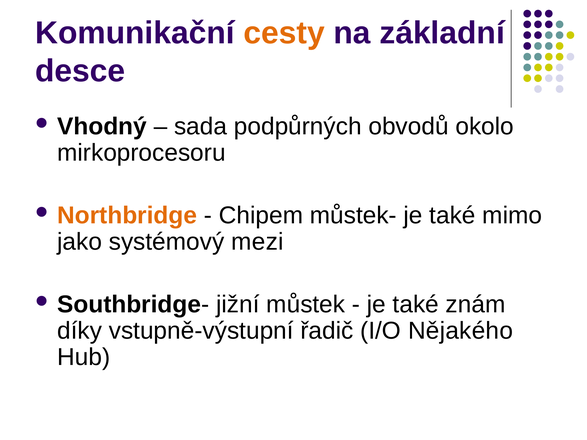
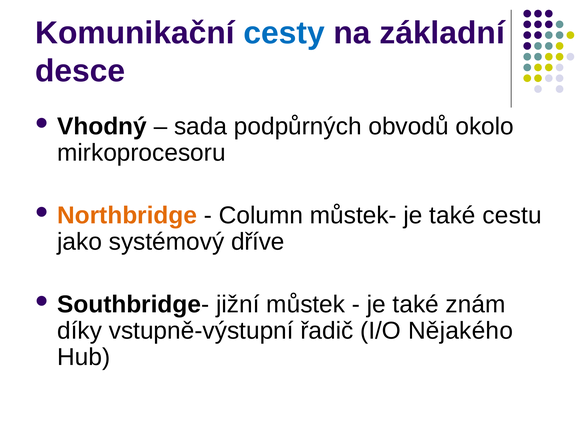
cesty colour: orange -> blue (284, 33)
Chipem: Chipem -> Column (261, 215)
mimo: mimo -> cestu (512, 215)
mezi: mezi -> dříve (258, 242)
